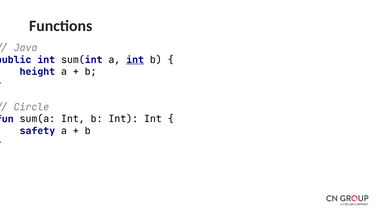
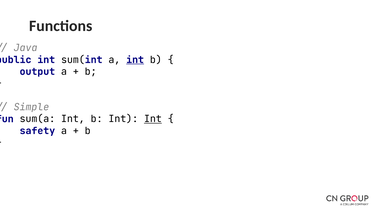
height: height -> output (37, 72)
Circle: Circle -> Simple (31, 107)
Int underline: none -> present (153, 119)
